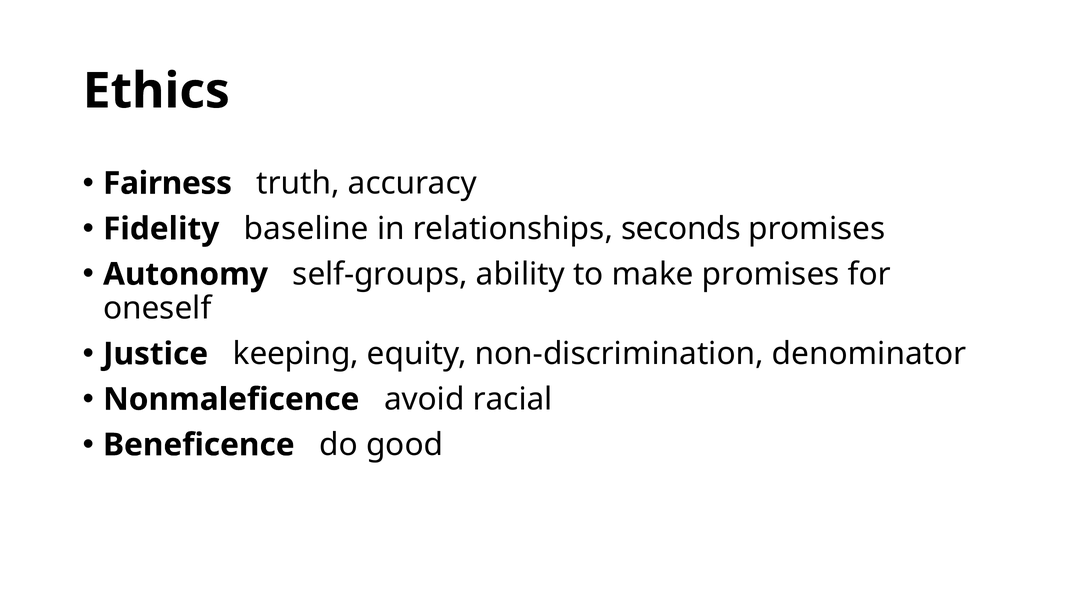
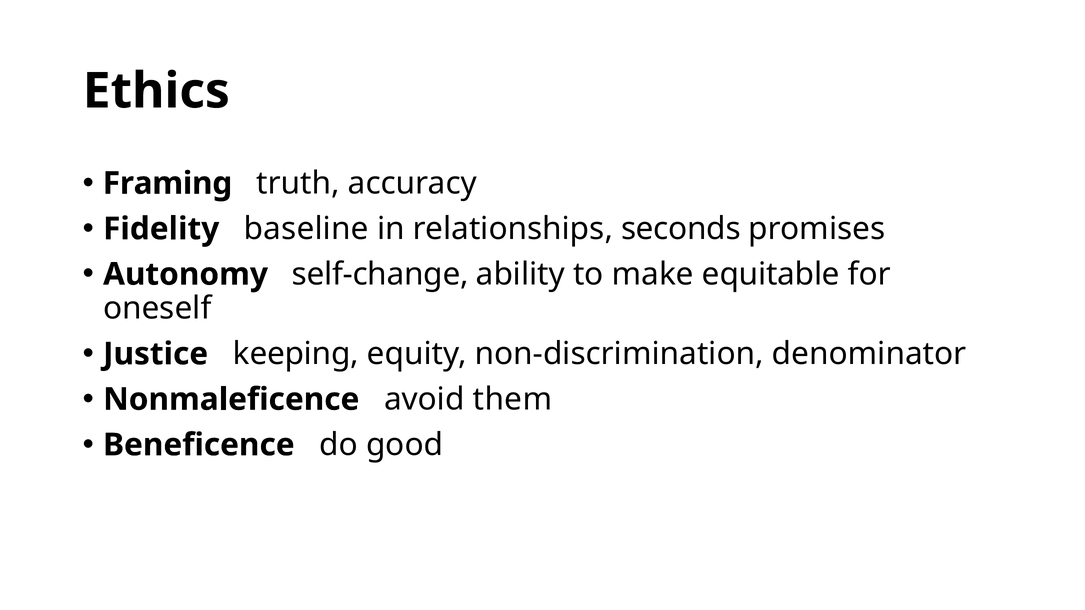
Fairness: Fairness -> Framing (168, 183)
self-groups: self-groups -> self-change (380, 274)
make promises: promises -> equitable (771, 274)
racial: racial -> them (512, 400)
